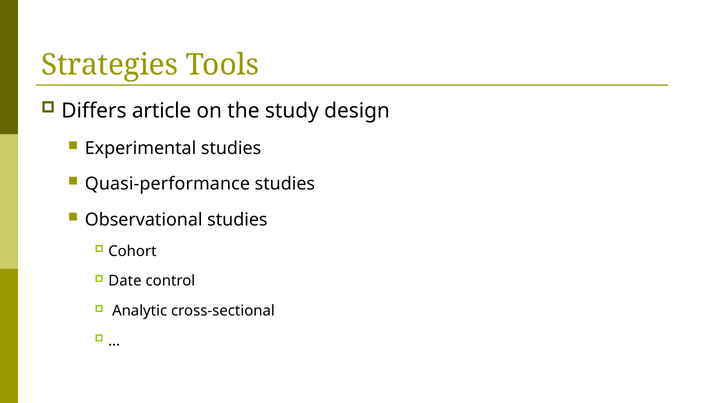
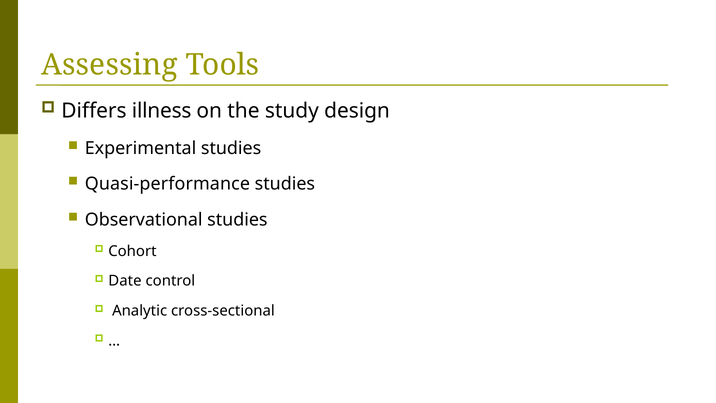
Strategies: Strategies -> Assessing (109, 65)
article: article -> illness (162, 111)
